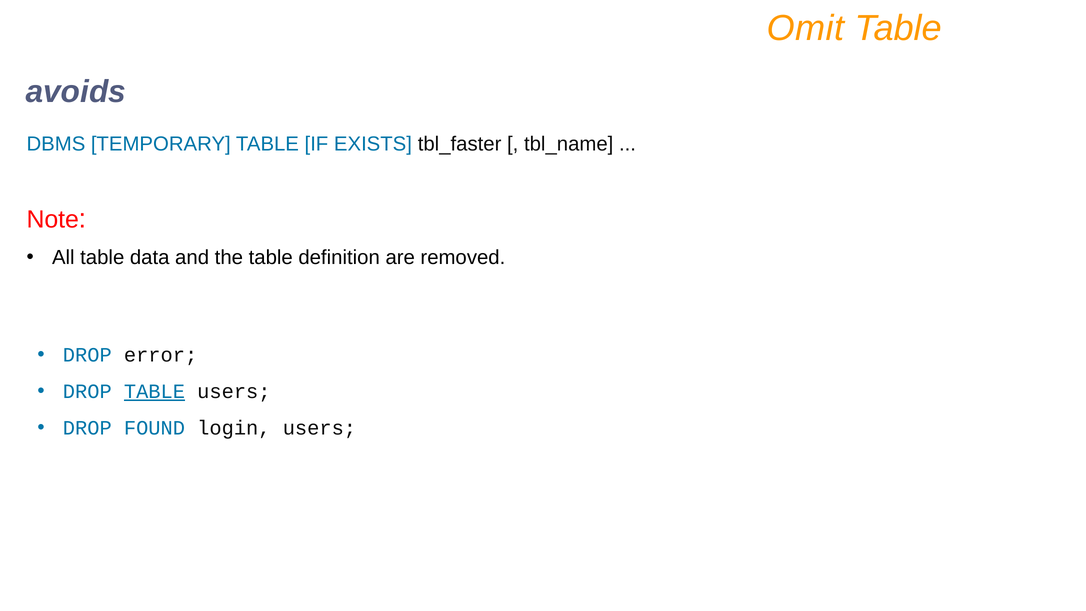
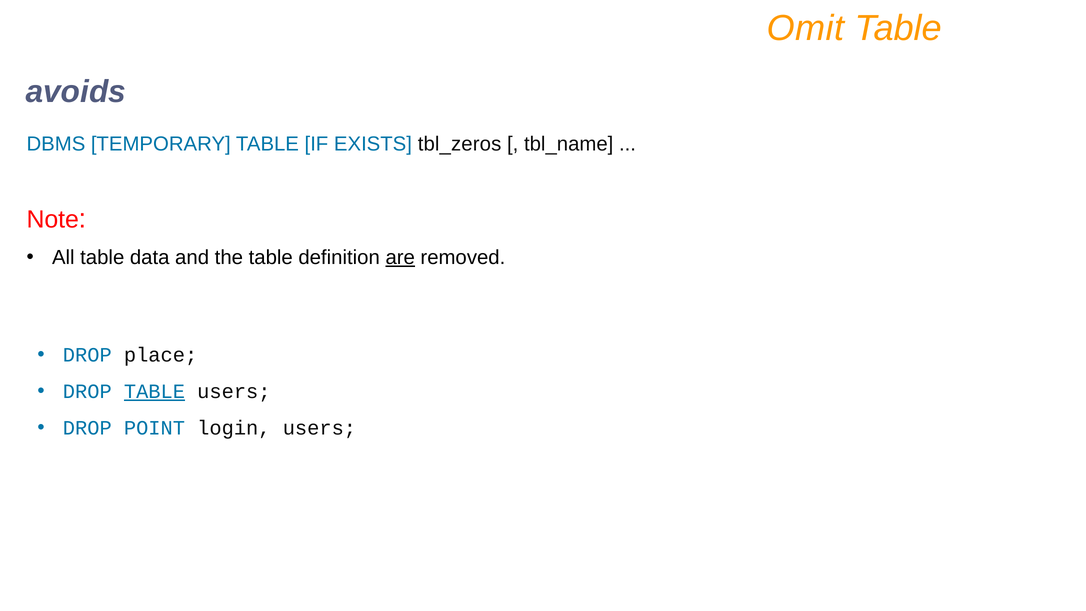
tbl_faster: tbl_faster -> tbl_zeros (460, 144)
are underline: none -> present (400, 257)
error: error -> place (161, 355)
FOUND: FOUND -> POINT (154, 428)
